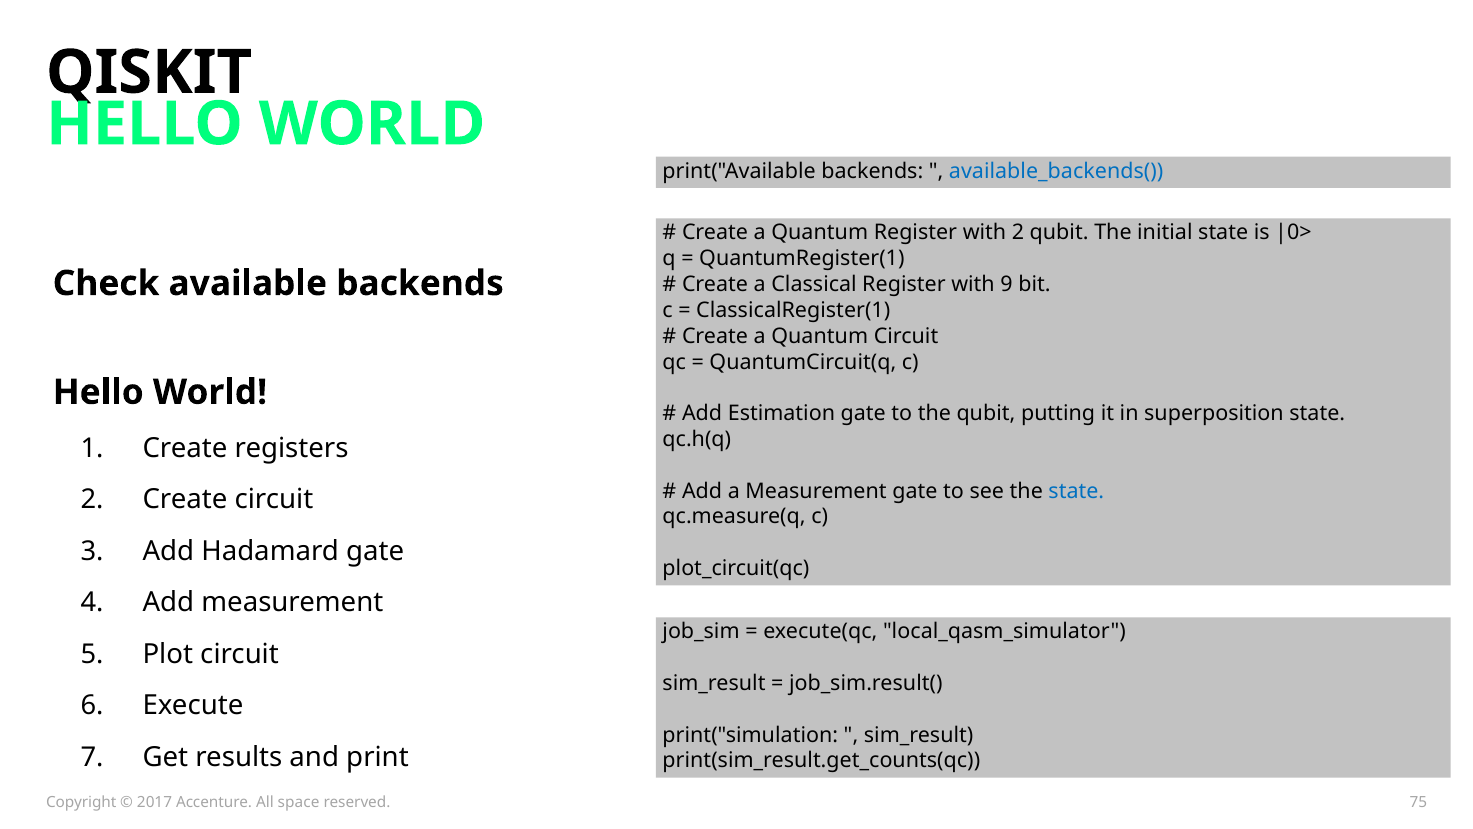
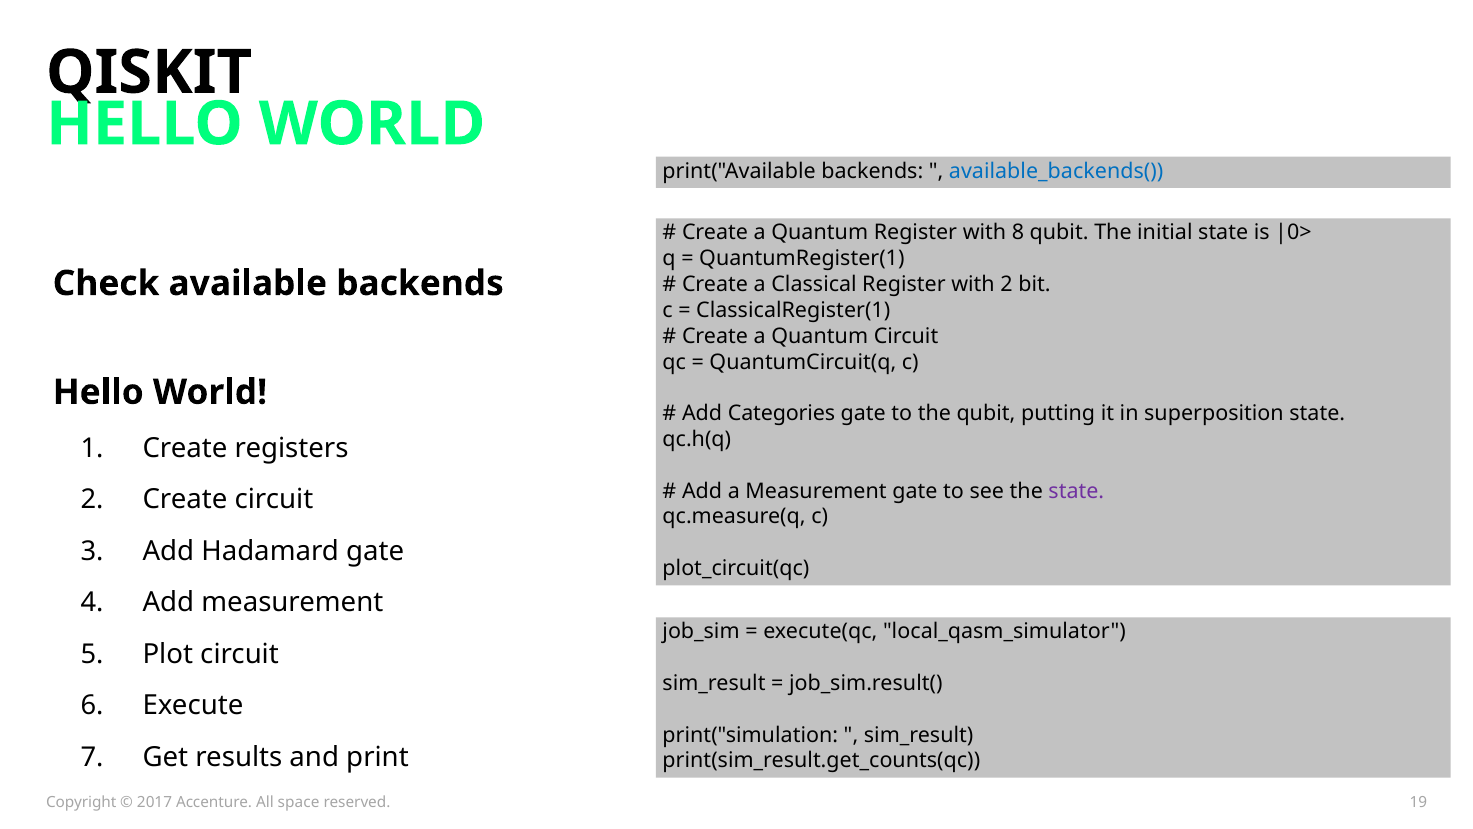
with 2: 2 -> 8 (1018, 233)
with 9: 9 -> 2 (1007, 284)
Estimation: Estimation -> Categories (781, 413)
state colour: blue -> purple (1076, 491)
75: 75 -> 19 (1418, 802)
